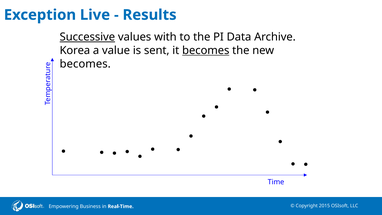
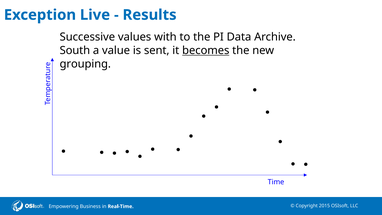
Successive underline: present -> none (87, 37)
Korea: Korea -> South (75, 50)
becomes: becomes -> grouping (85, 64)
